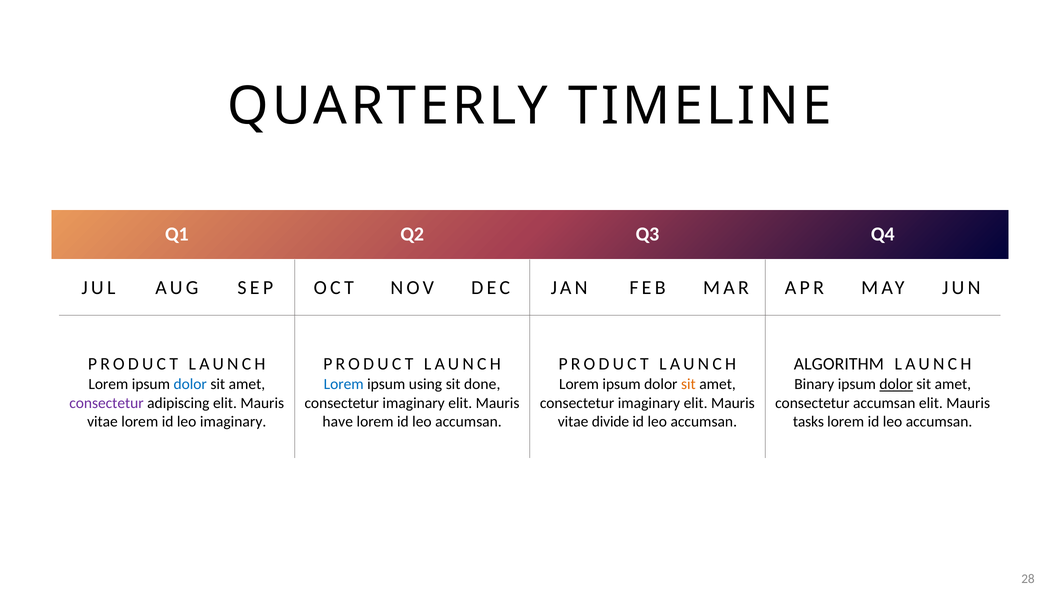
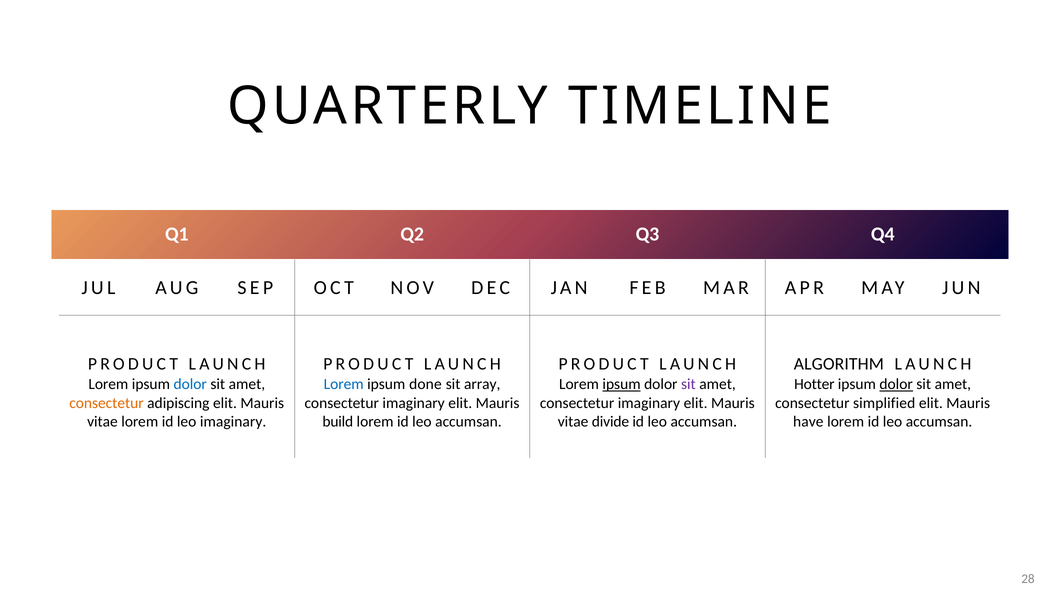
using: using -> done (425, 384)
done: done -> array (482, 384)
ipsum underline: none -> present (622, 384)
sit colour: orange -> purple (688, 384)
Binary: Binary -> Hotter (814, 384)
consectetur colour: purple -> orange (106, 403)
consectetur accumsan: accumsan -> simplified (884, 403)
have: have -> build (338, 422)
tasks: tasks -> have (808, 422)
